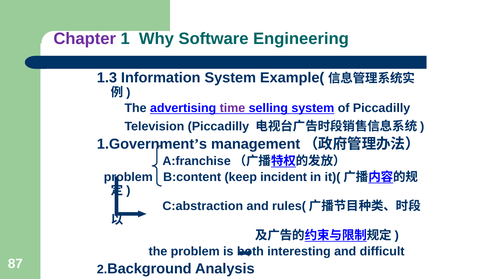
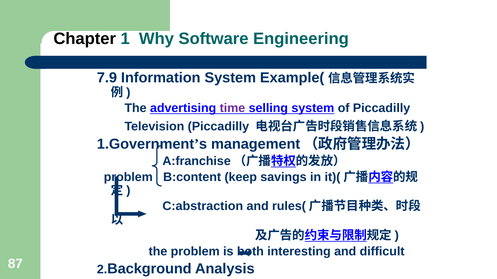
Chapter colour: purple -> black (85, 39)
1.3: 1.3 -> 7.9 (107, 78)
incident: incident -> savings (284, 177)
